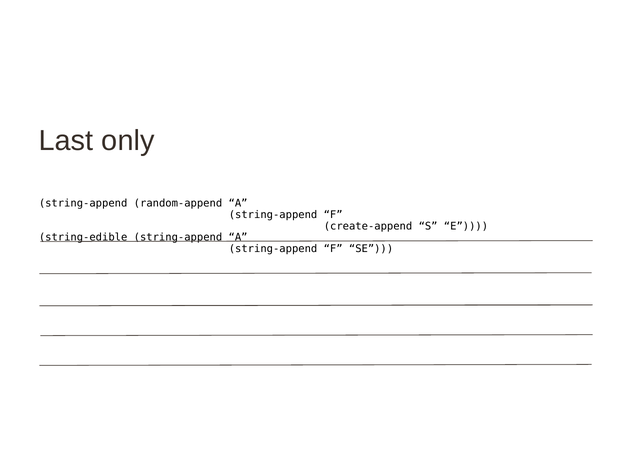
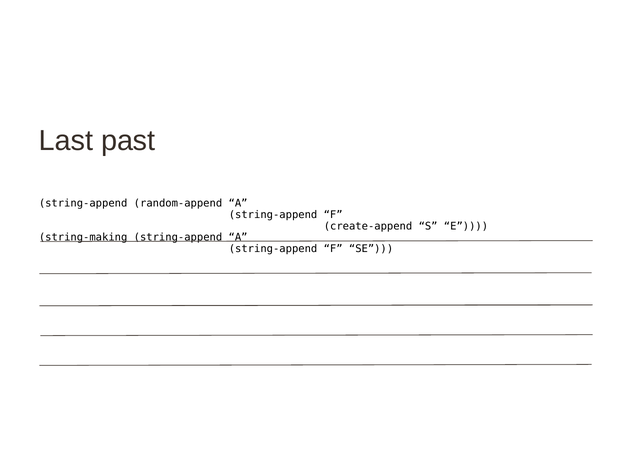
only: only -> past (128, 141)
string-edible: string-edible -> string-making (83, 238)
